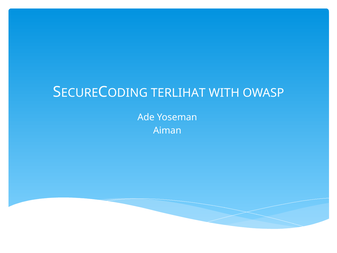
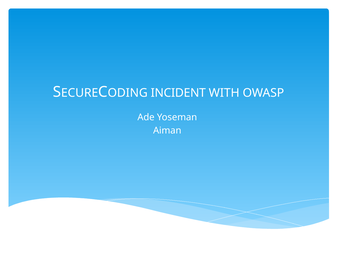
TERLIHAT: TERLIHAT -> INCIDENT (178, 93)
